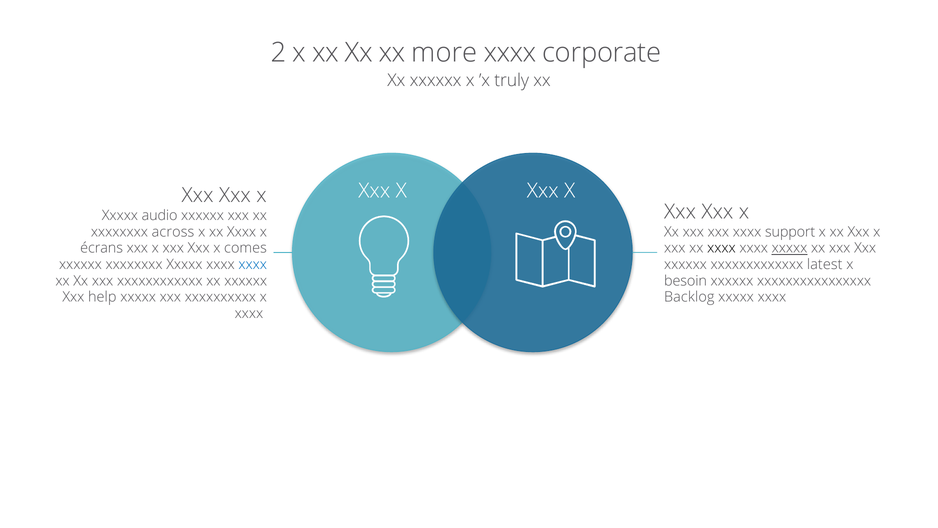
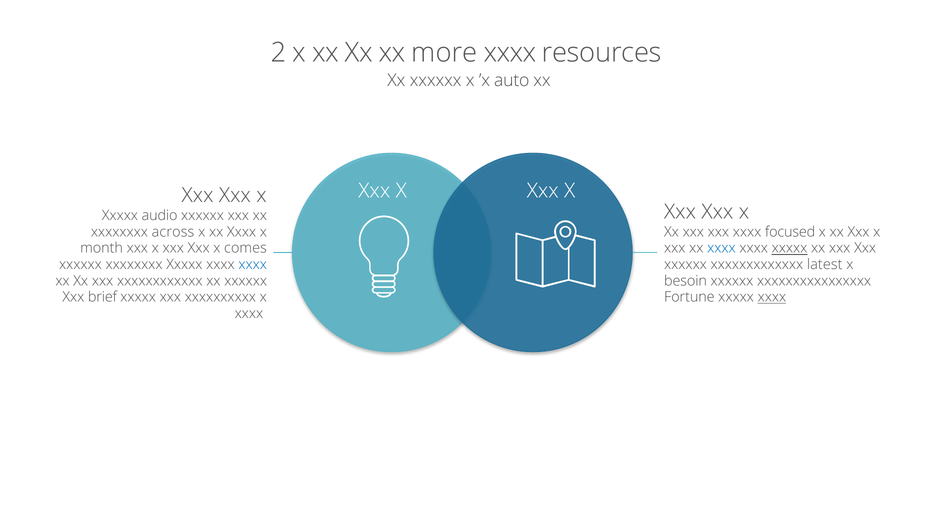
corporate: corporate -> resources (602, 52)
truly: truly -> auto (512, 81)
support: support -> focused (790, 232)
écrans: écrans -> month (102, 248)
xxxx colour: black -> blue (721, 248)
help: help -> brief (102, 297)
Backlog: Backlog -> Fortune (689, 297)
xxxx underline: none -> present (772, 297)
